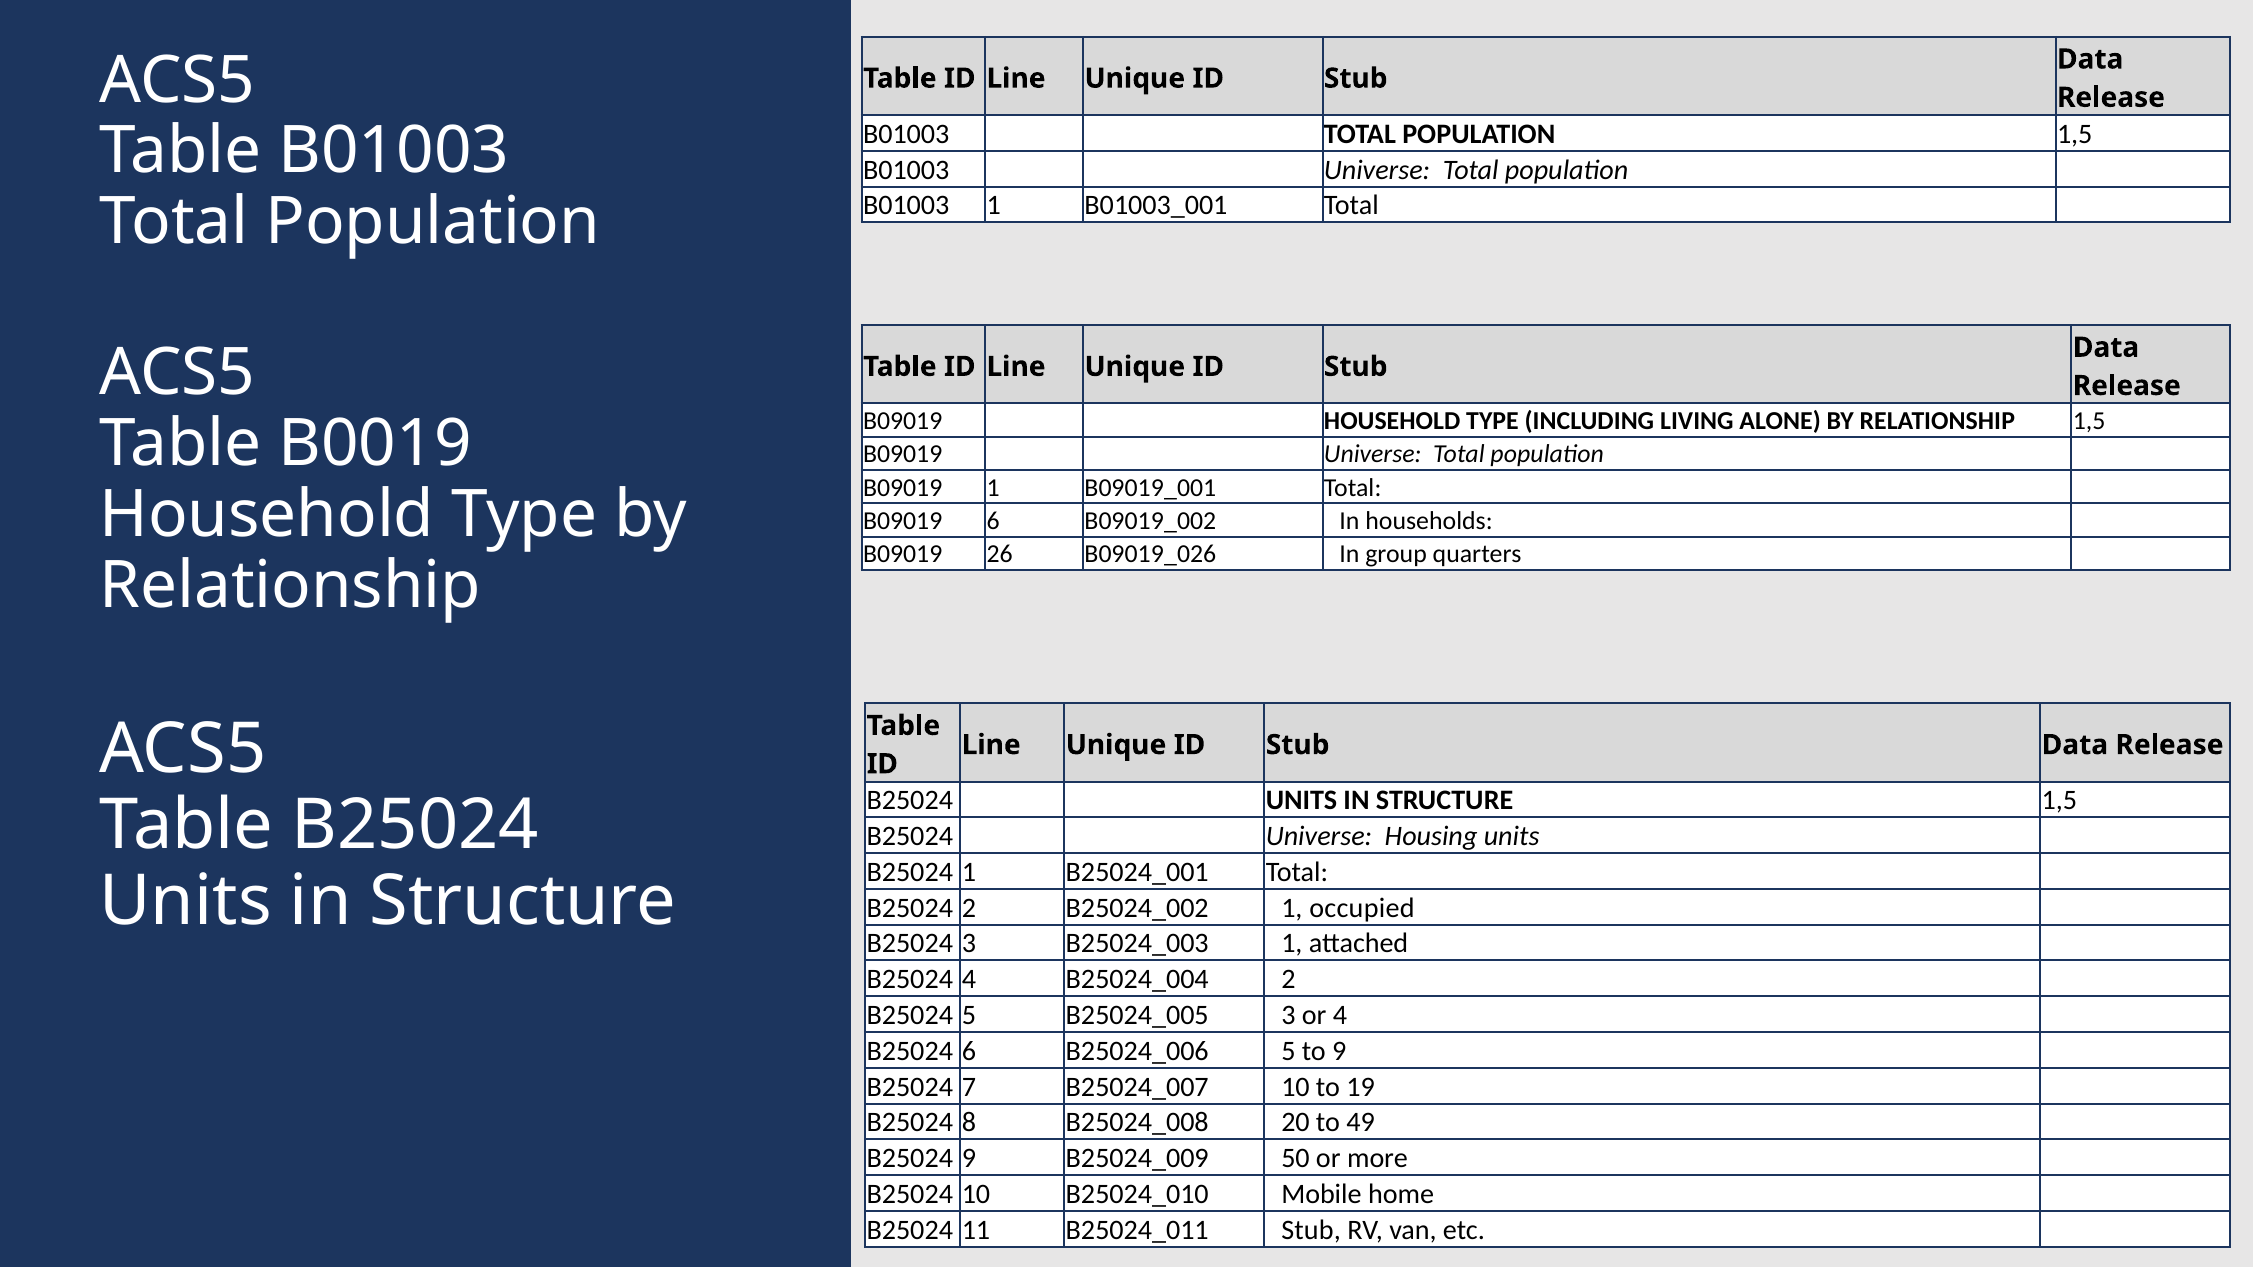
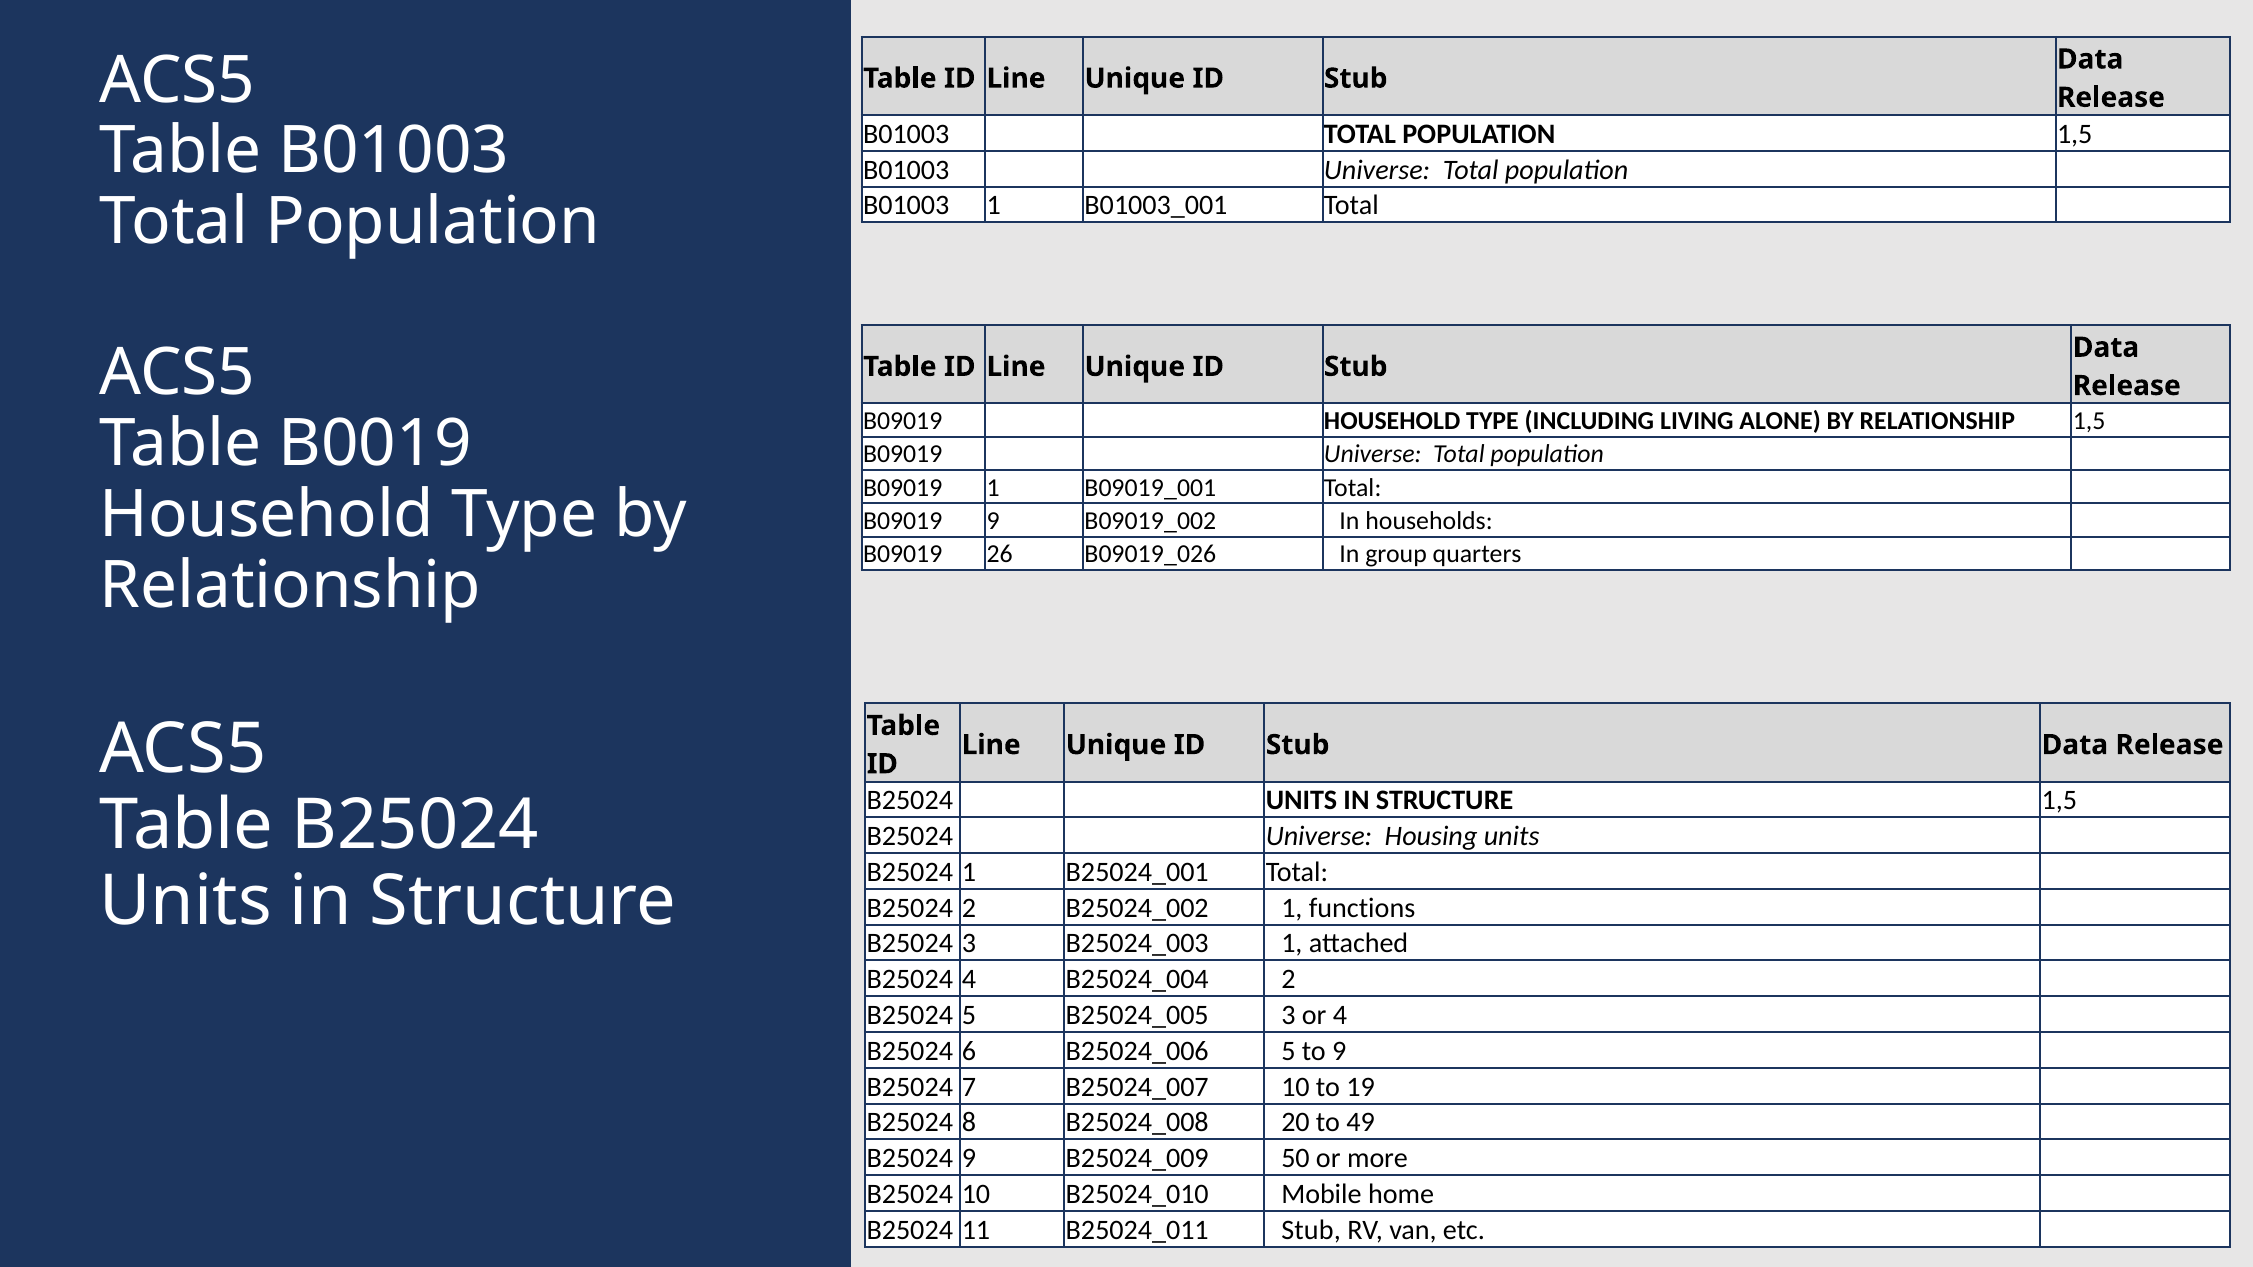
B09019 6: 6 -> 9 (993, 521)
occupied: occupied -> functions (1362, 908)
